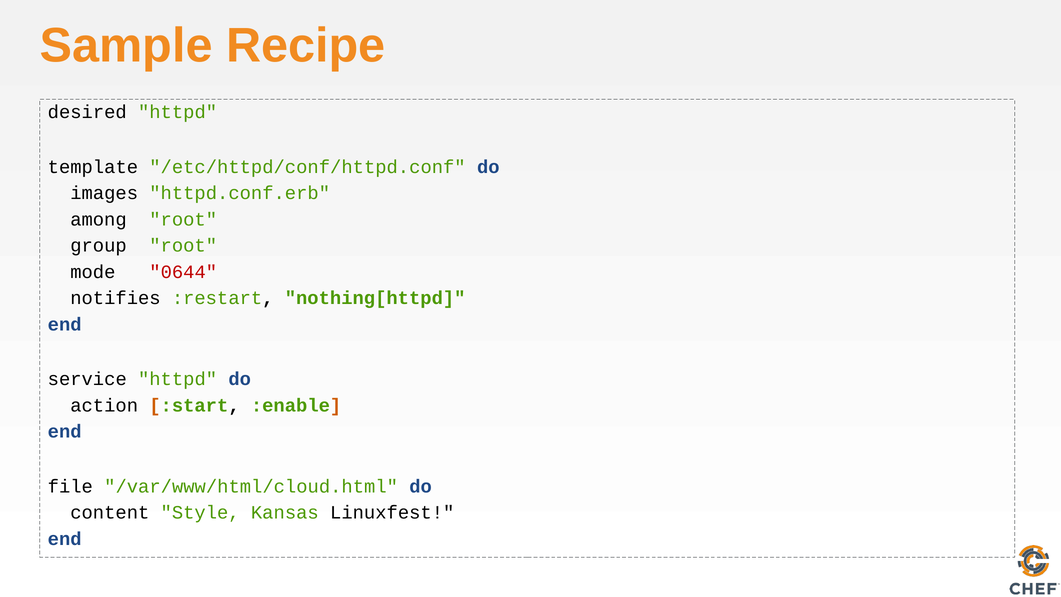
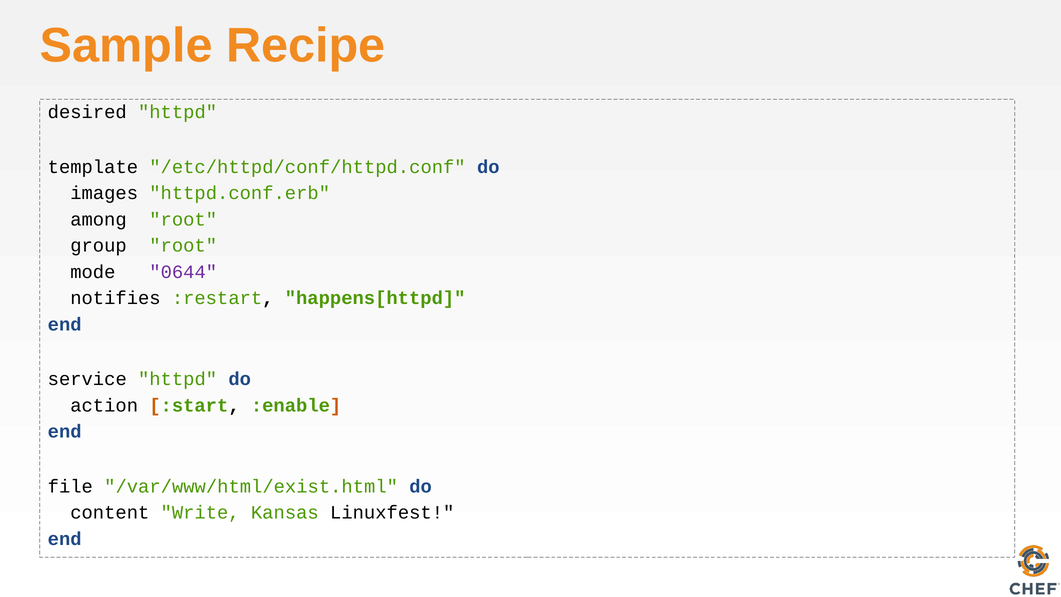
0644 colour: red -> purple (183, 272)
nothing[httpd: nothing[httpd -> happens[httpd (375, 298)
/var/www/html/cloud.html: /var/www/html/cloud.html -> /var/www/html/exist.html (251, 486)
Style: Style -> Write (200, 513)
